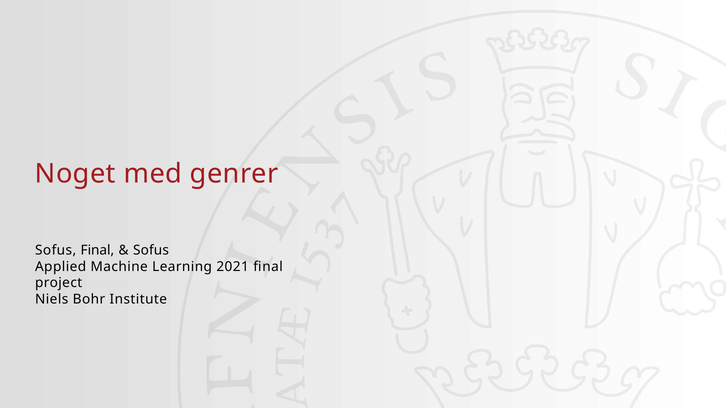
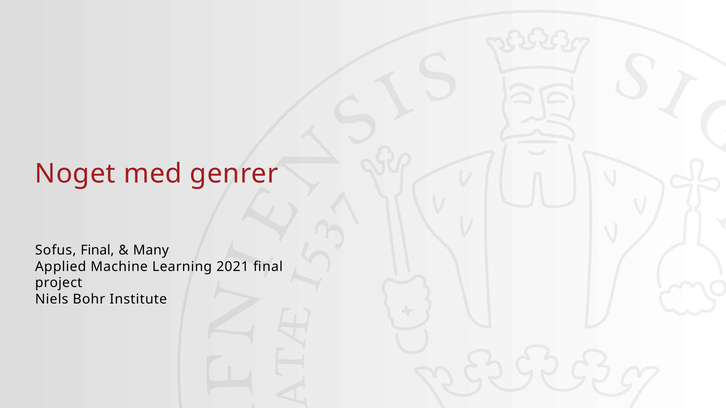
Sofus: Sofus -> Many (151, 250)
